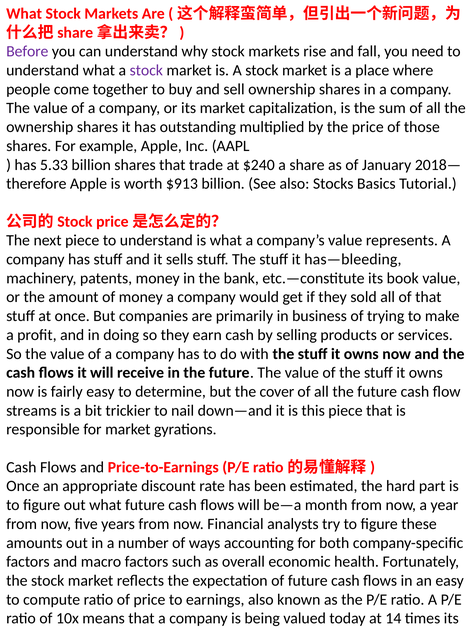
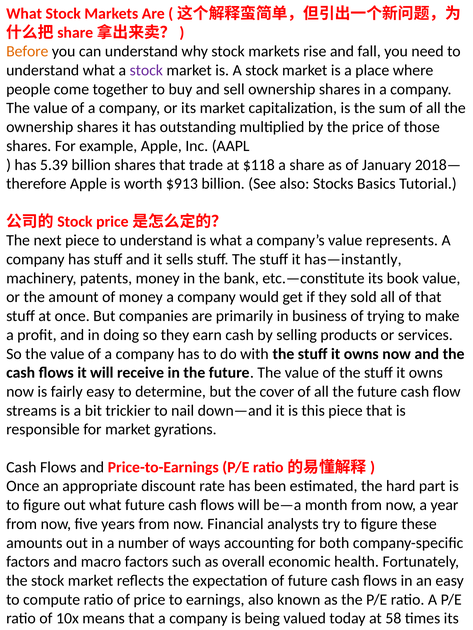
Before colour: purple -> orange (27, 51)
5.33: 5.33 -> 5.39 (54, 165)
$240: $240 -> $118 (259, 165)
has—bleeding: has—bleeding -> has—instantly (353, 260)
14: 14 -> 58 (393, 619)
